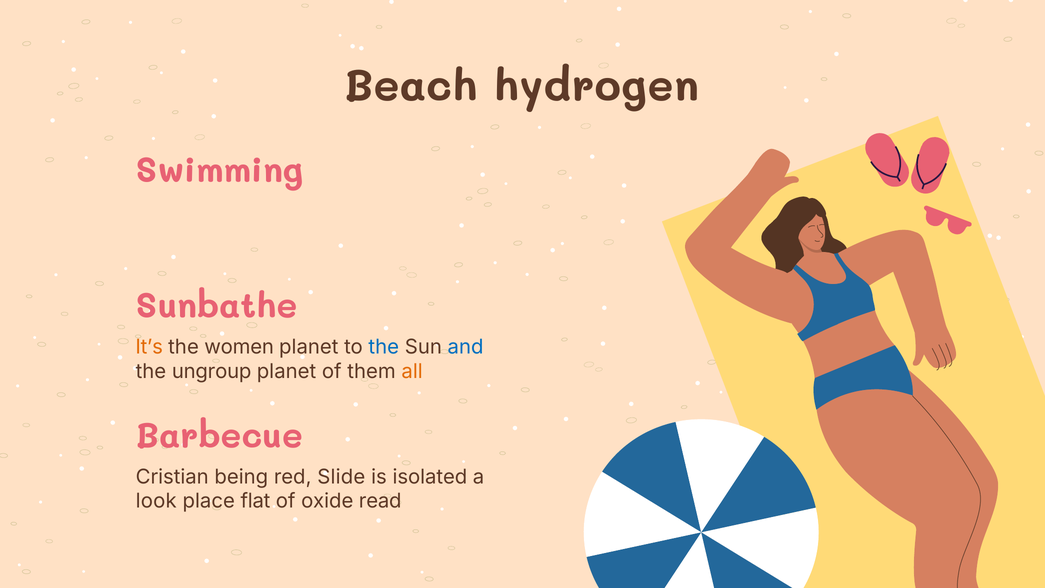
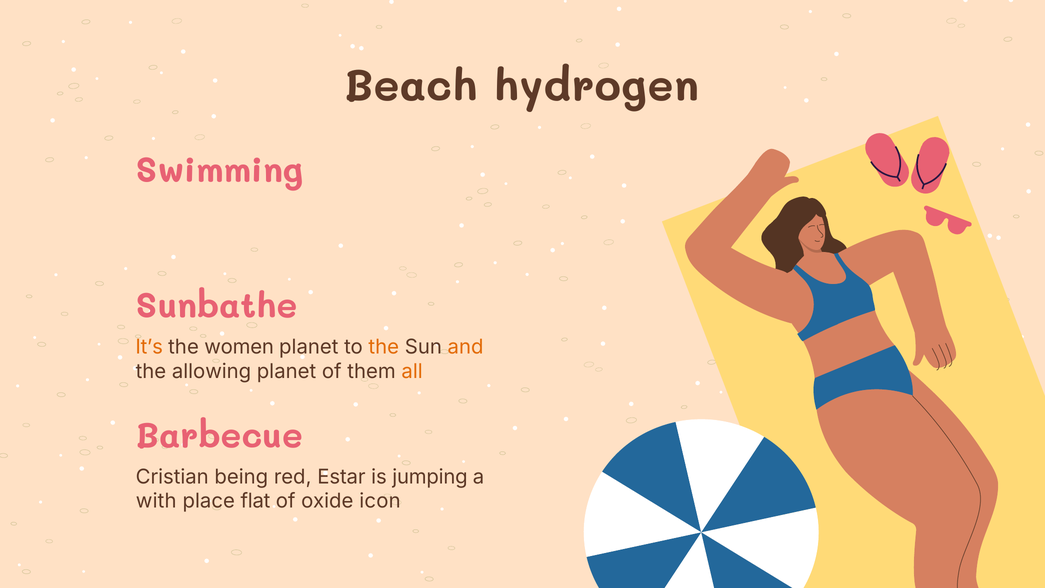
the colour: blue -> orange (384, 347)
and colour: blue -> orange (466, 347)
ungroup: ungroup -> allowing (212, 371)
Slide: Slide -> Estar (341, 477)
isolated: isolated -> jumping (430, 477)
look: look -> with (156, 501)
read: read -> icon (380, 501)
